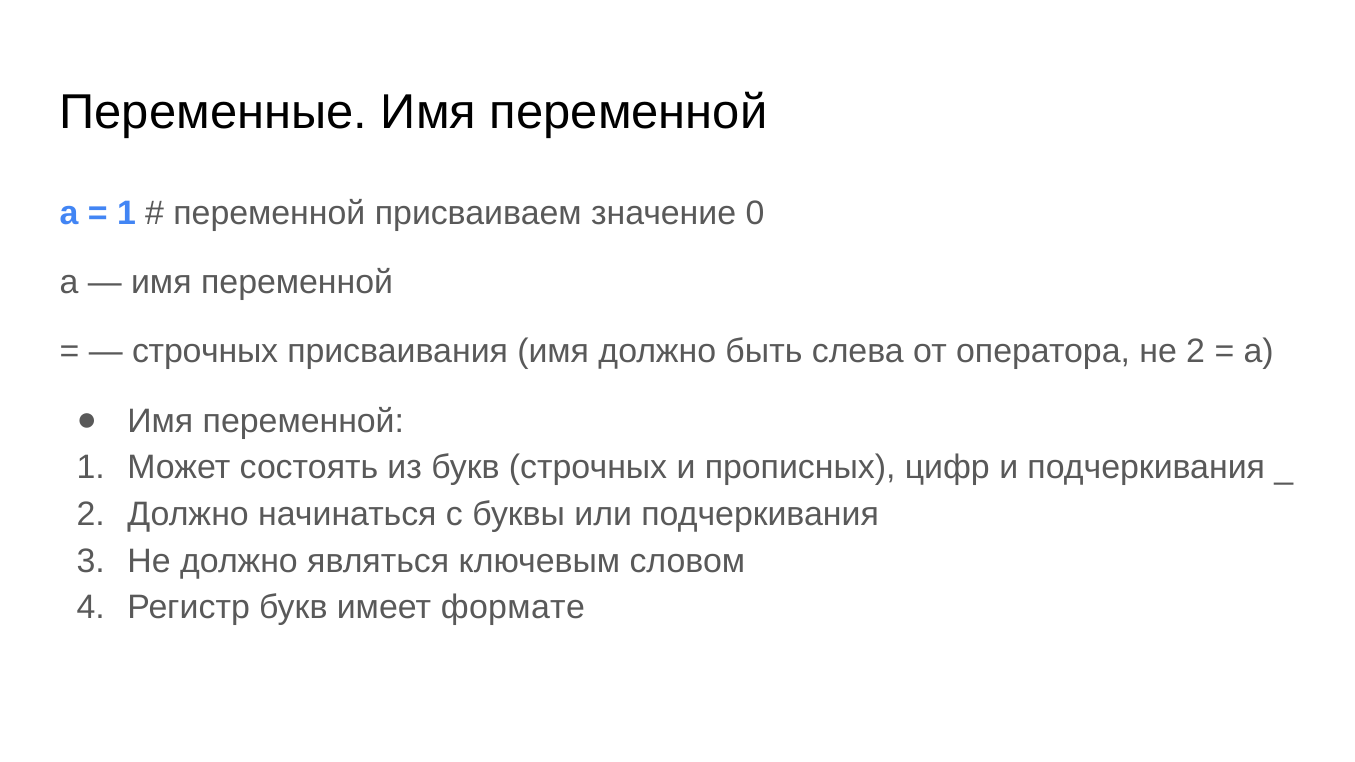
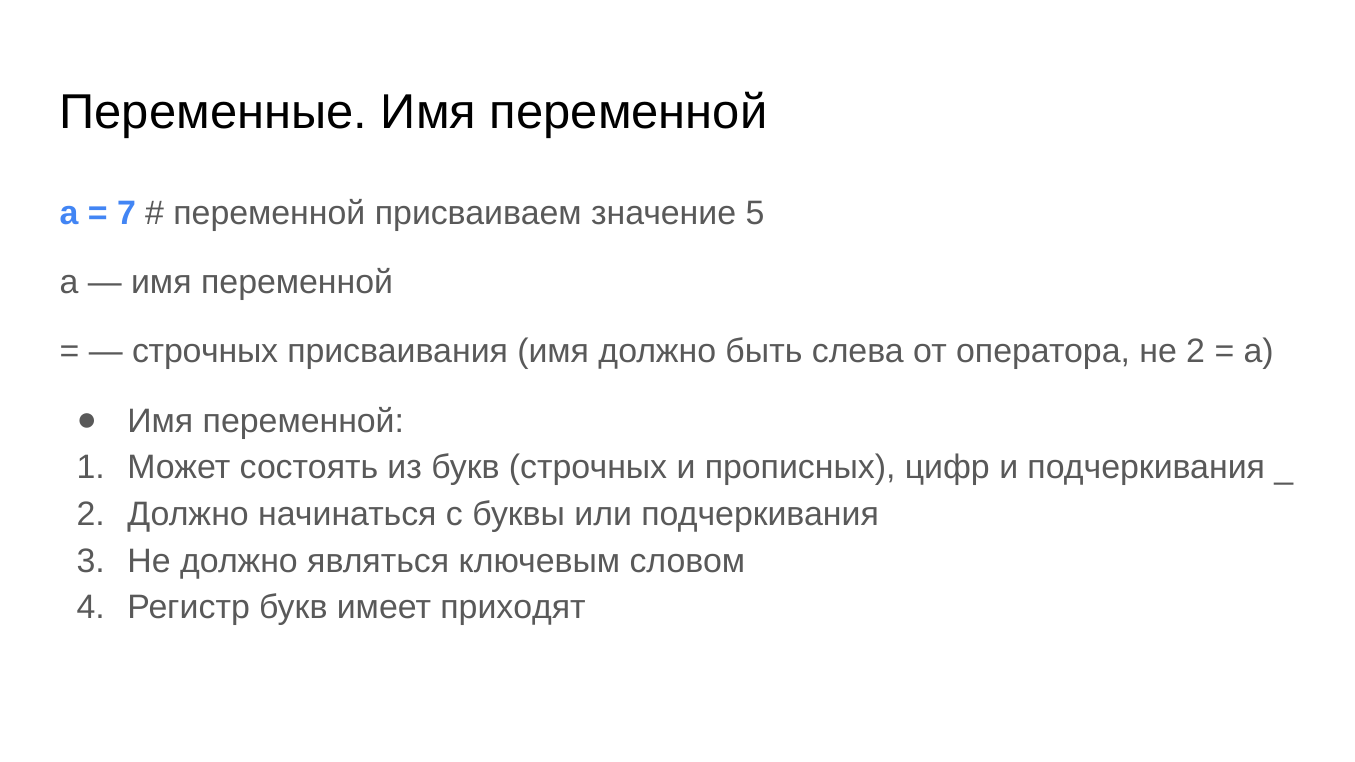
1: 1 -> 7 (126, 213)
0: 0 -> 5 (755, 213)
формате: формате -> приходят (513, 608)
